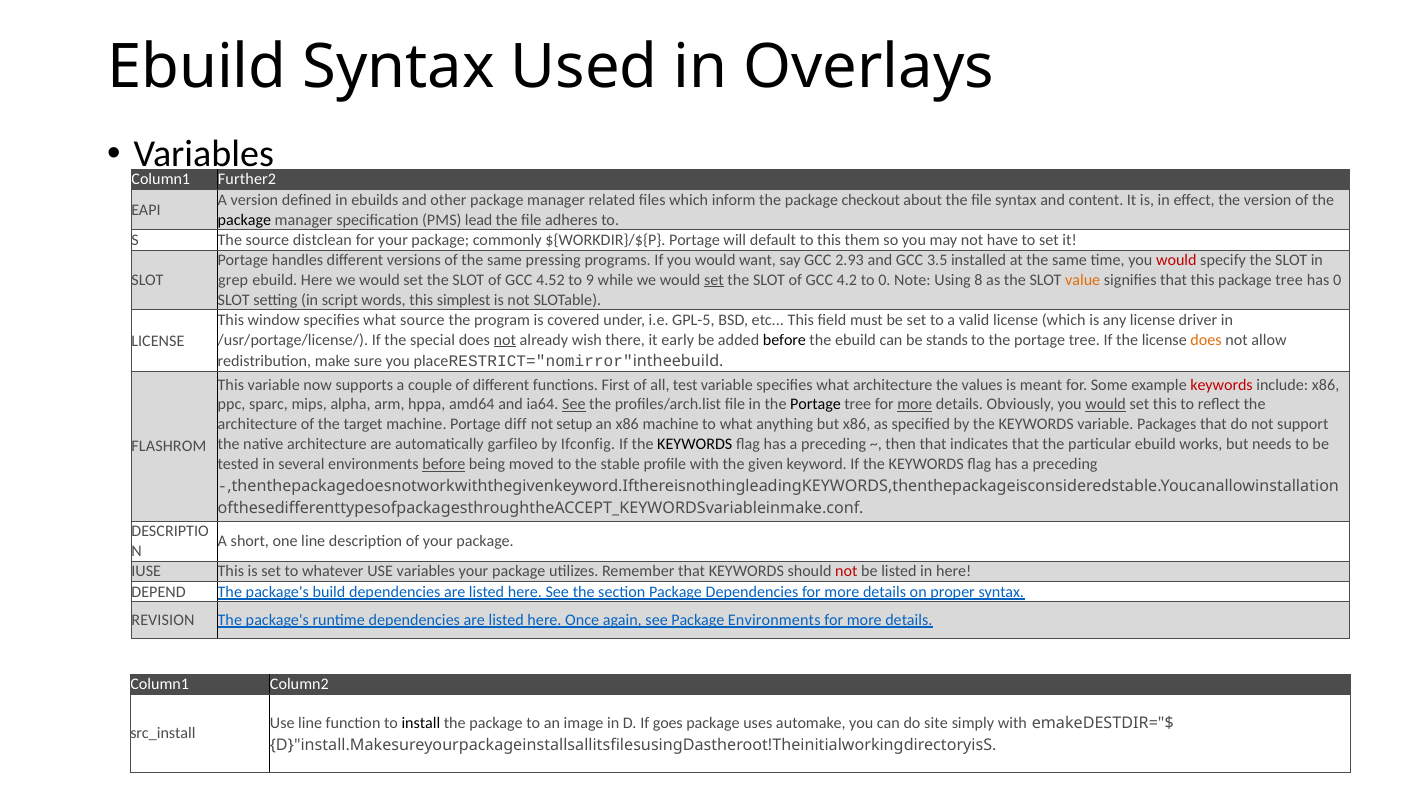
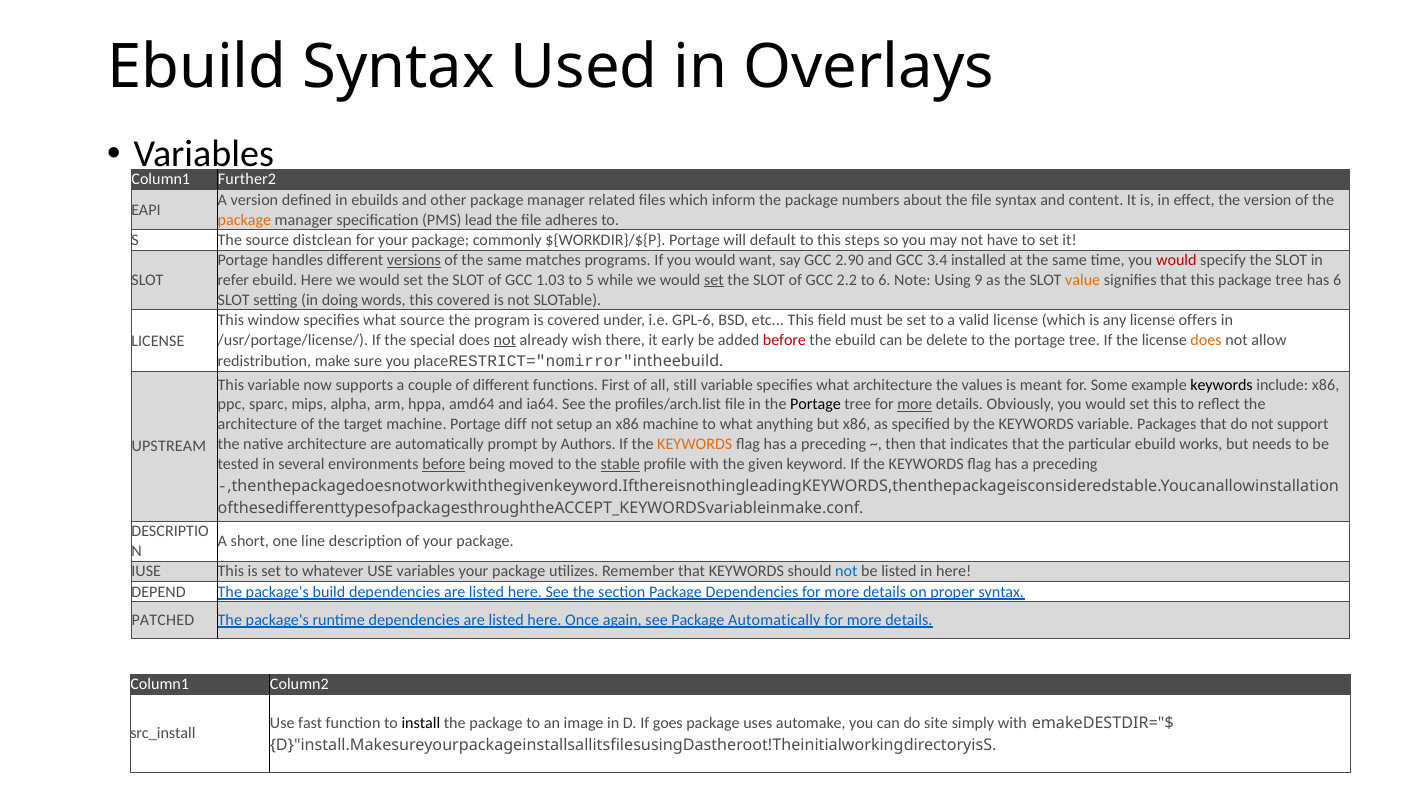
checkout: checkout -> numbers (871, 200)
package colour: black -> orange (244, 220)
them: them -> steps (862, 240)
versions underline: none -> present (414, 260)
pressing: pressing -> matches (553, 260)
2.93: 2.93 -> 2.90 (850, 260)
3.5: 3.5 -> 3.4 (937, 260)
grep: grep -> refer (233, 280)
4.52: 4.52 -> 1.03 (550, 280)
9: 9 -> 5 (590, 280)
4.2: 4.2 -> 2.2 (847, 280)
to 0: 0 -> 6 (884, 280)
8: 8 -> 9 (979, 280)
has 0: 0 -> 6 (1337, 280)
script: script -> doing (340, 300)
this simplest: simplest -> covered (464, 300)
GPL-5: GPL-5 -> GPL-6 (693, 320)
driver: driver -> offers (1198, 320)
before colour: black -> red (784, 340)
stands: stands -> delete (947, 340)
test: test -> still (685, 385)
keywords colour: red -> black (1222, 385)
See underline: present -> none (574, 405)
would underline: present -> none (1106, 405)
garfileo: garfileo -> prompt (513, 444)
Ifconfig: Ifconfig -> Authors (588, 444)
KEYWORDS colour: black -> orange (695, 444)
FLASHROM: FLASHROM -> UPSTREAM (169, 446)
stable underline: none -> present (620, 464)
not colour: red -> blue (846, 571)
REVISION: REVISION -> PATCHED (163, 620)
Package Environments: Environments -> Automatically (774, 620)
Use line: line -> fast (310, 723)
